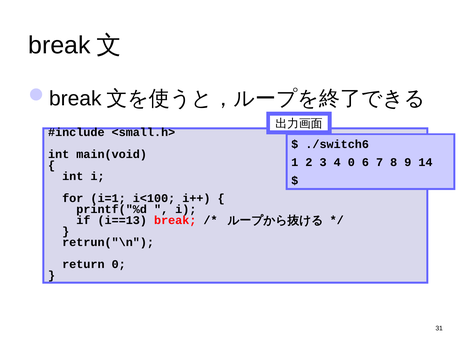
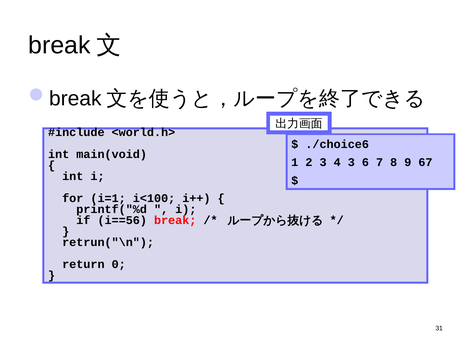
<small.h>: <small.h> -> <world.h> (143, 132)
./switch6: ./switch6 -> ./choice6 (337, 144)
4 0: 0 -> 3 (351, 163)
14: 14 -> 67 (425, 163)
i==13: i==13 -> i==56 (122, 220)
